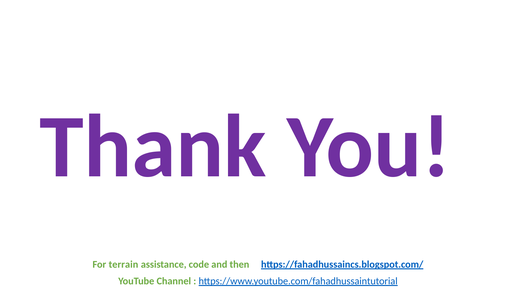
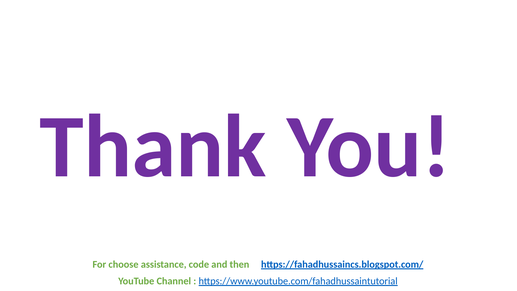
terrain: terrain -> choose (124, 264)
